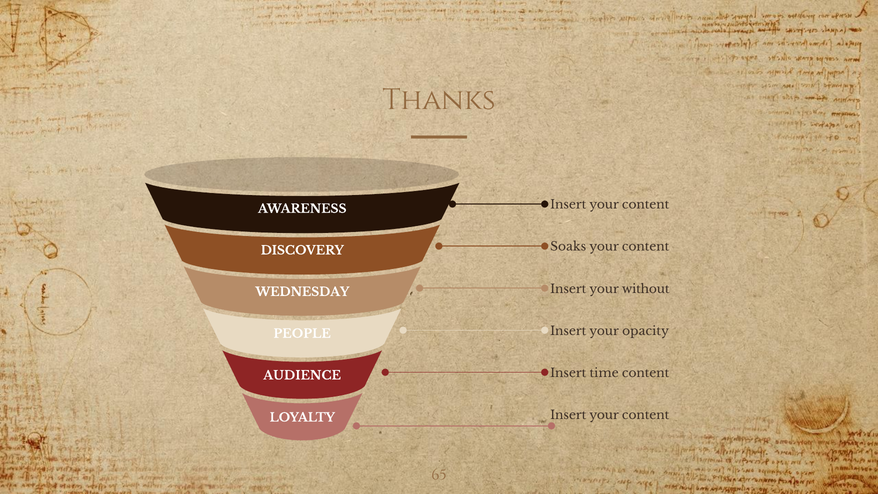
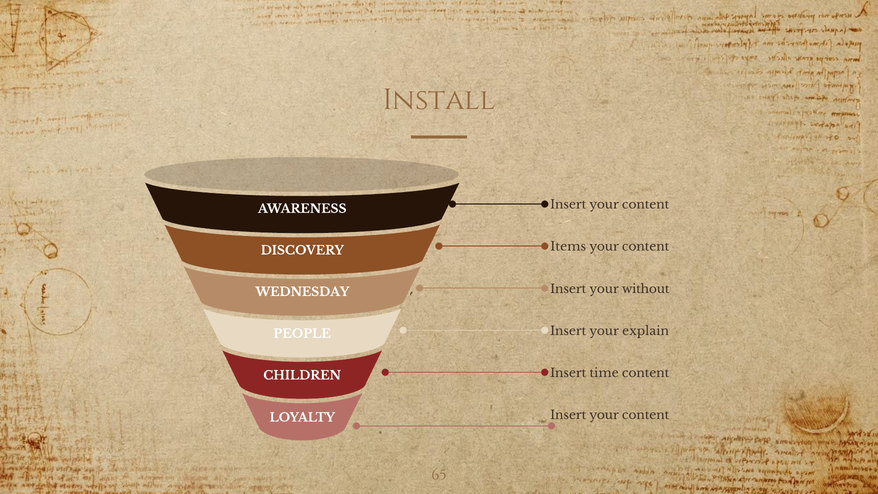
Thanks: Thanks -> Install (439, 100)
Soaks: Soaks -> Items (568, 247)
opacity: opacity -> explain (646, 331)
AUDIENCE: AUDIENCE -> CHILDREN (302, 375)
